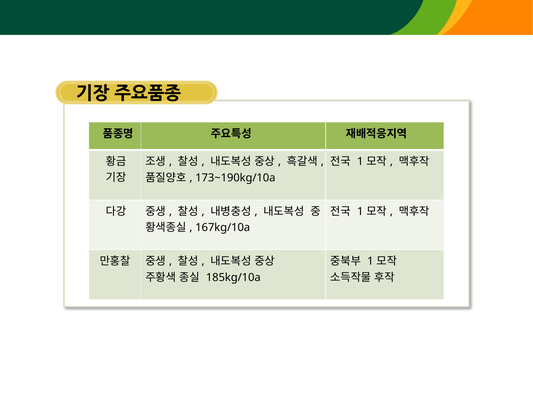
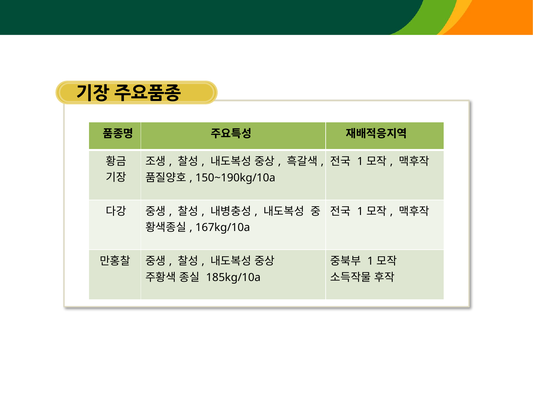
173~190kg/10a: 173~190kg/10a -> 150~190kg/10a (235, 178)
